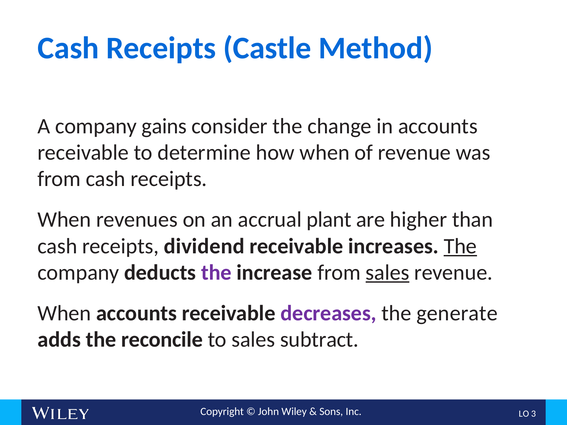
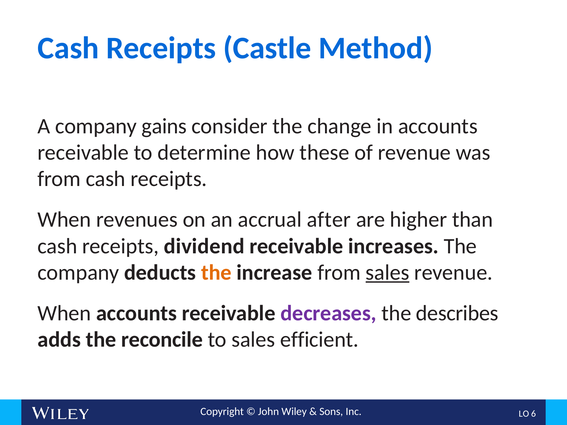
how when: when -> these (325, 153)
plant: plant -> after (329, 220)
The underline: present -> none (460, 246)
the colour: purple -> orange (216, 273)
generate: generate -> describes (457, 313)
subtract: subtract -> efficient (319, 340)
3: 3 -> 6 (534, 414)
